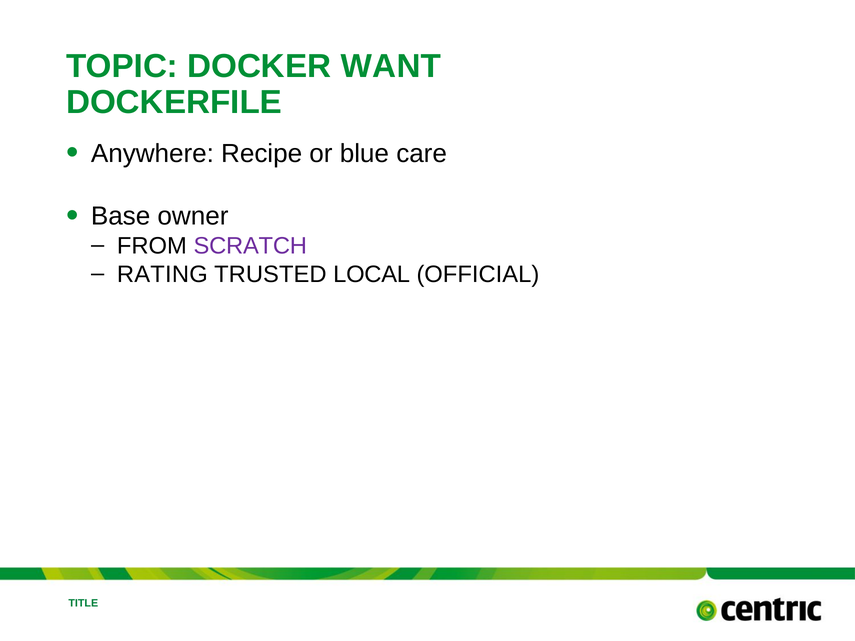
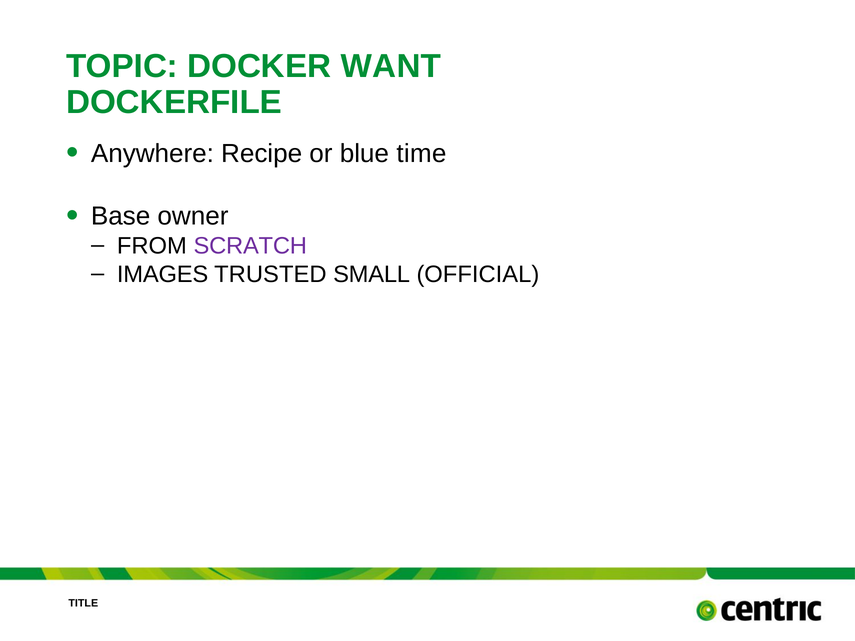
care: care -> time (421, 154)
RATING: RATING -> IMAGES (163, 275)
LOCAL: LOCAL -> SMALL (372, 275)
TITLE colour: green -> black (83, 603)
